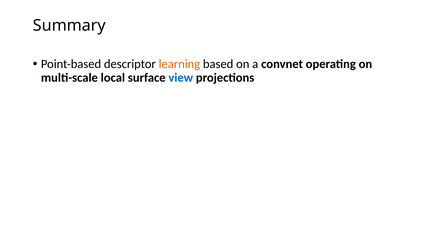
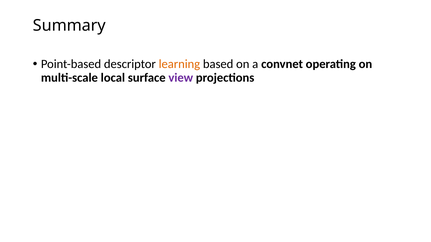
view colour: blue -> purple (181, 78)
